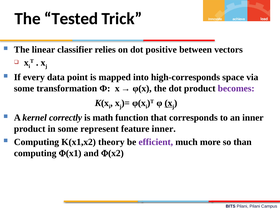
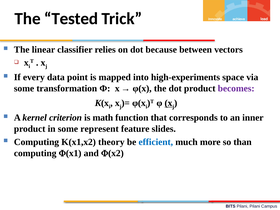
positive: positive -> because (161, 50)
high-corresponds: high-corresponds -> high-experiments (186, 77)
correctly: correctly -> criterion (66, 118)
feature inner: inner -> slides (164, 129)
efficient colour: purple -> blue (156, 142)
